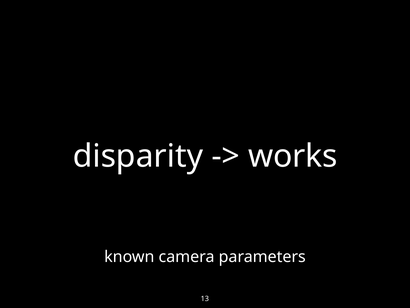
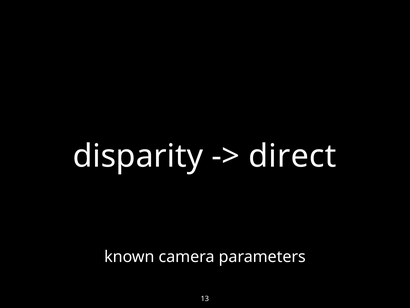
works: works -> direct (293, 156)
